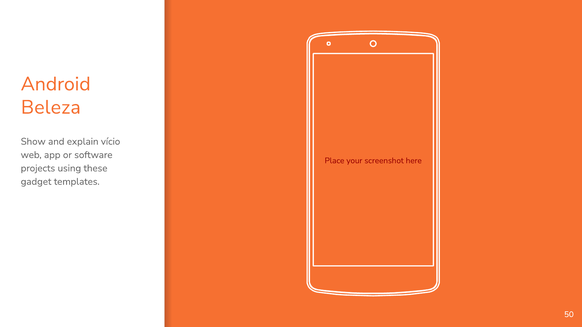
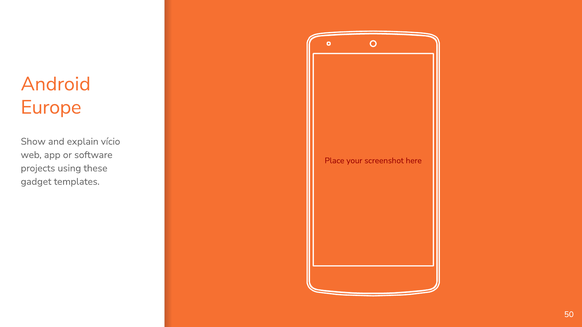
Beleza: Beleza -> Europe (51, 107)
